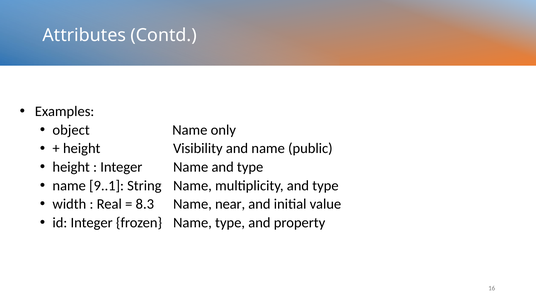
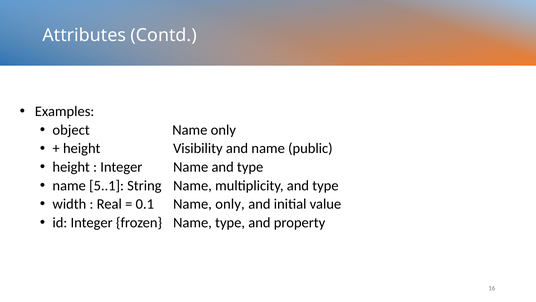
9..1: 9..1 -> 5..1 (107, 185)
8.3: 8.3 -> 0.1 (145, 204)
near: near -> only (230, 204)
